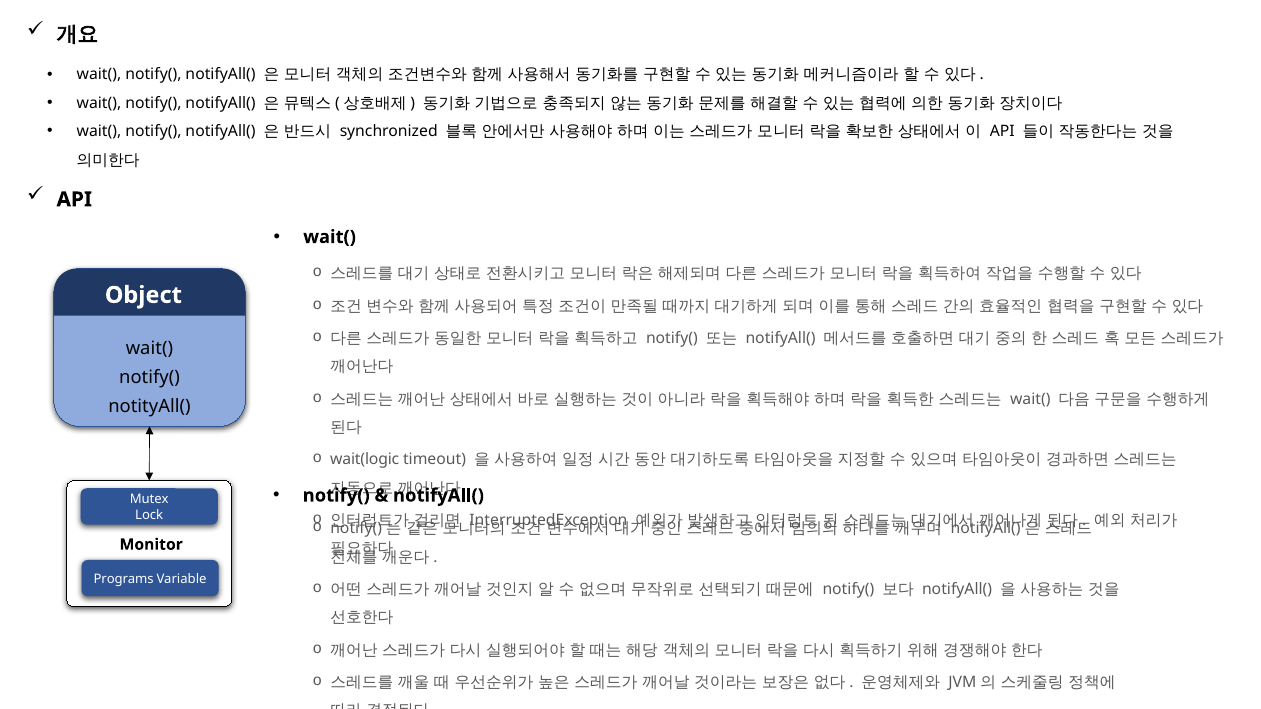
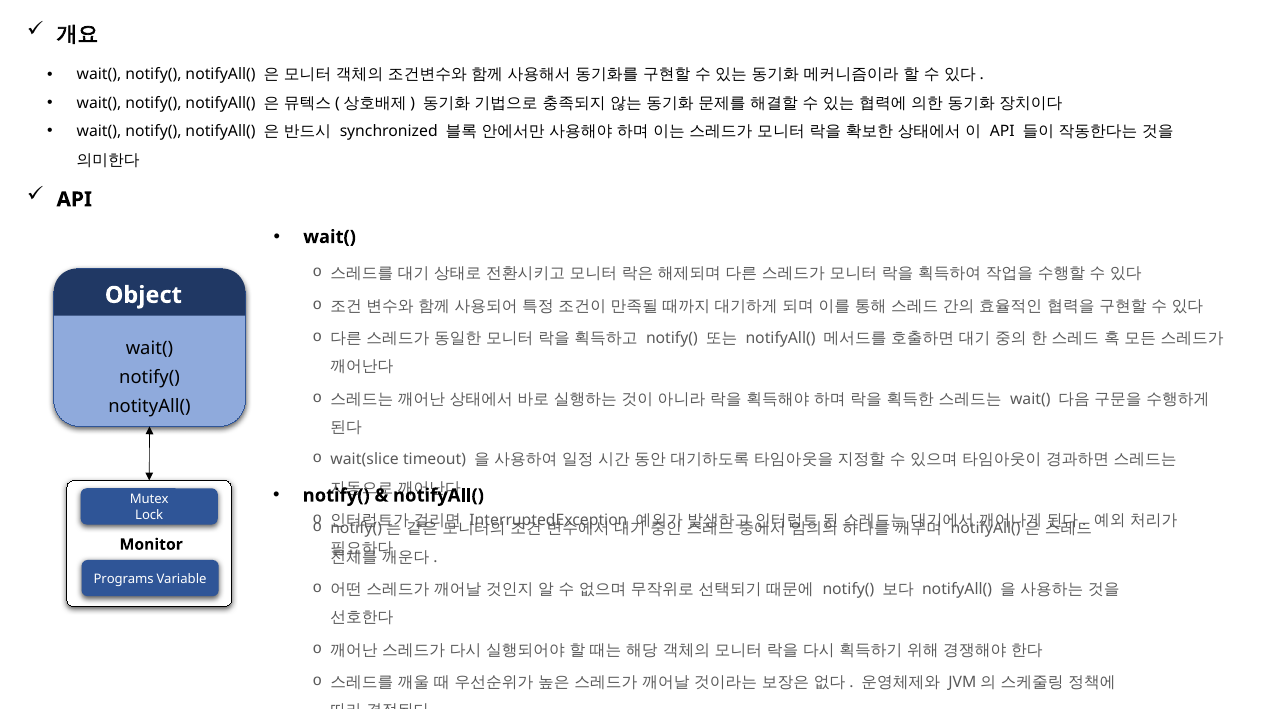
wait(logic: wait(logic -> wait(slice (365, 460)
